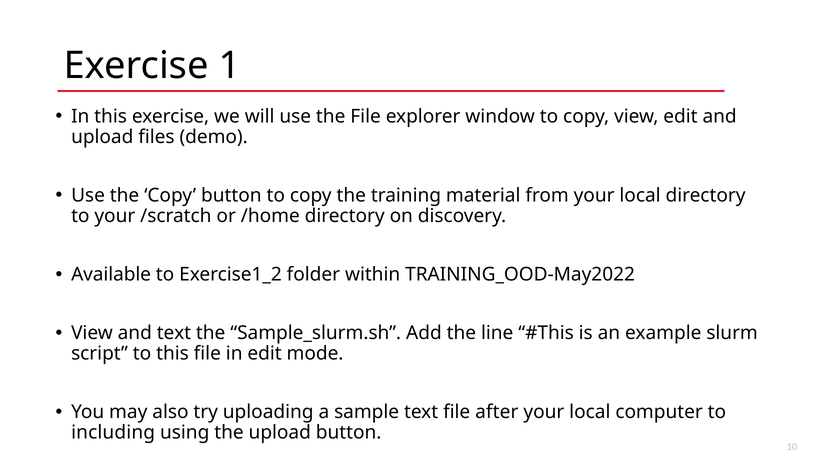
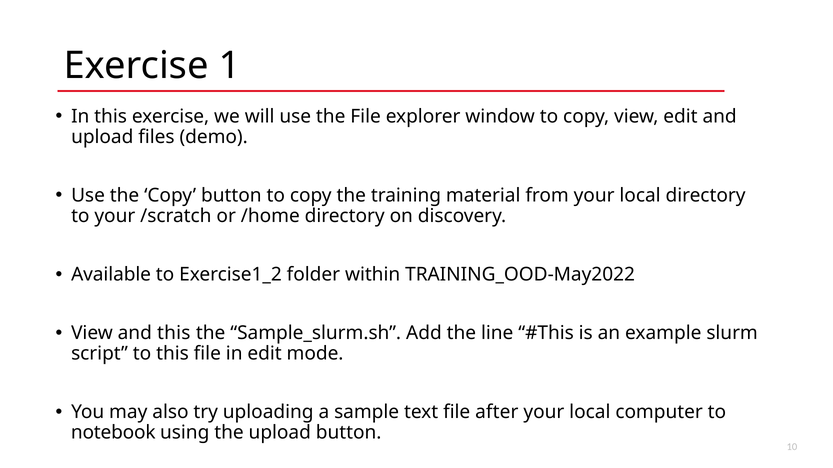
and text: text -> this (174, 333)
including: including -> notebook (113, 433)
